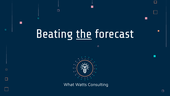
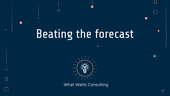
the underline: present -> none (84, 34)
